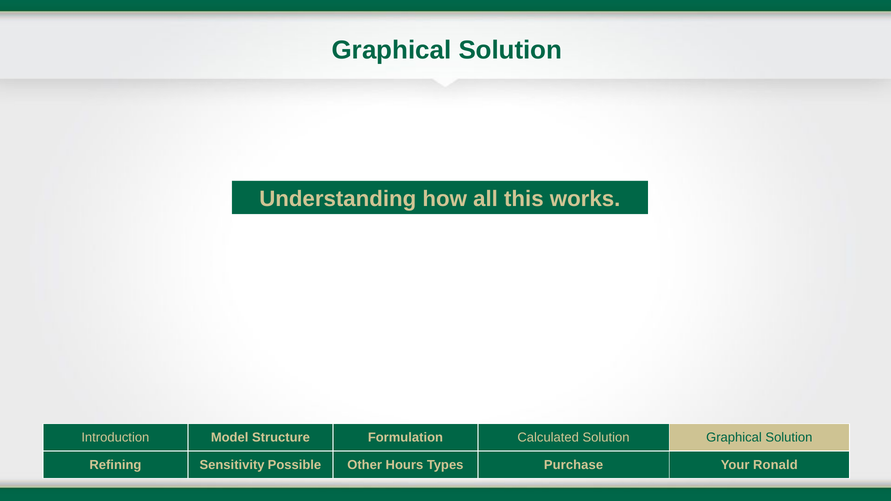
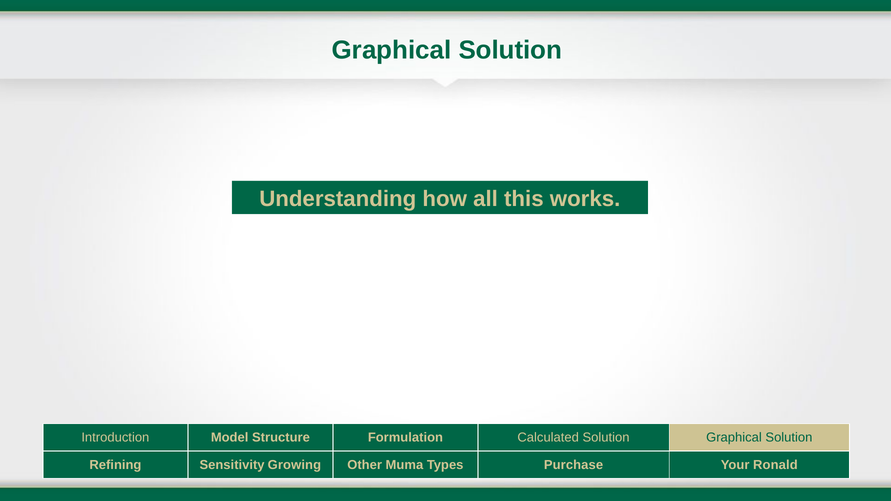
Possible: Possible -> Growing (294, 465)
Hours: Hours -> Muma (404, 465)
